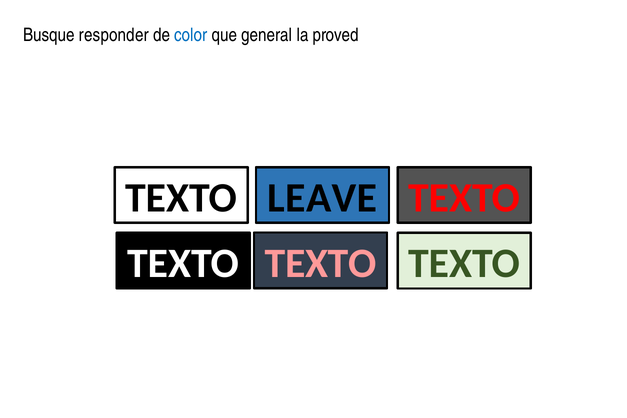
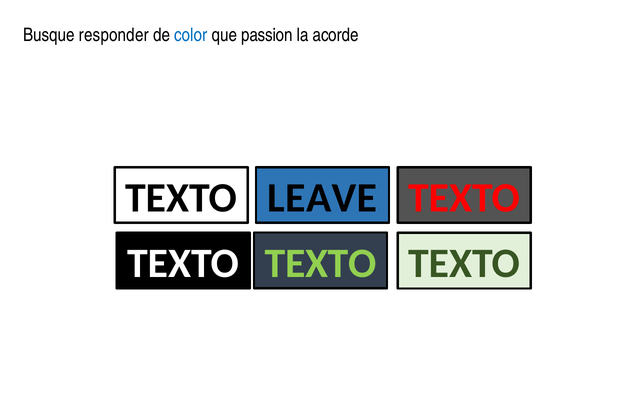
general: general -> passion (267, 35)
proved: proved -> acorde (336, 35)
TEXTO colour: pink -> light green (321, 263)
